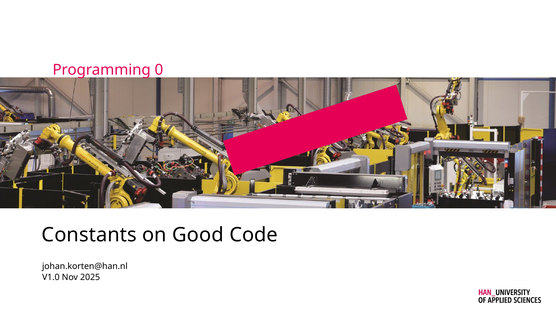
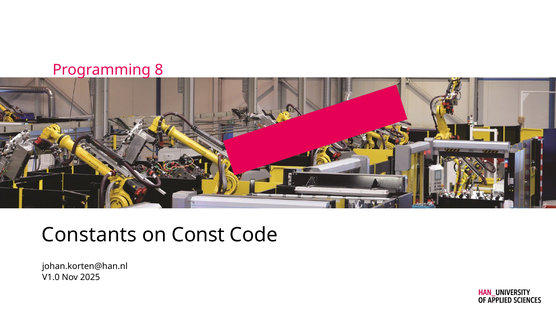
0: 0 -> 8 (159, 70)
Good: Good -> Const (198, 235)
